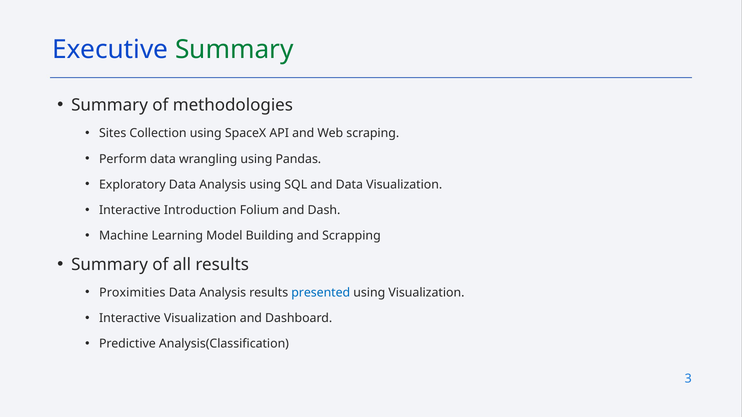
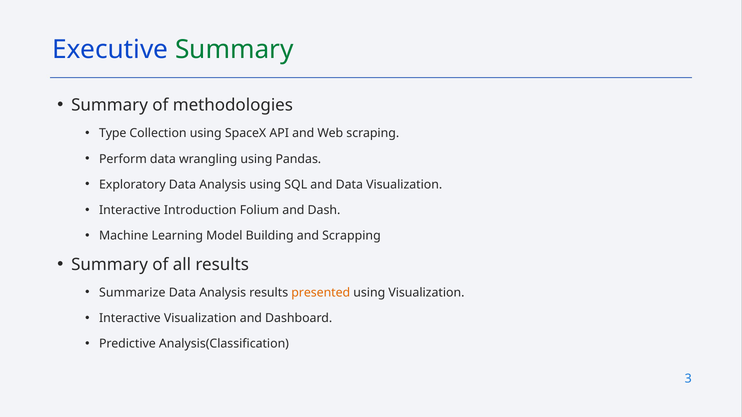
Sites: Sites -> Type (113, 133)
Proximities: Proximities -> Summarize (132, 293)
presented colour: blue -> orange (321, 293)
